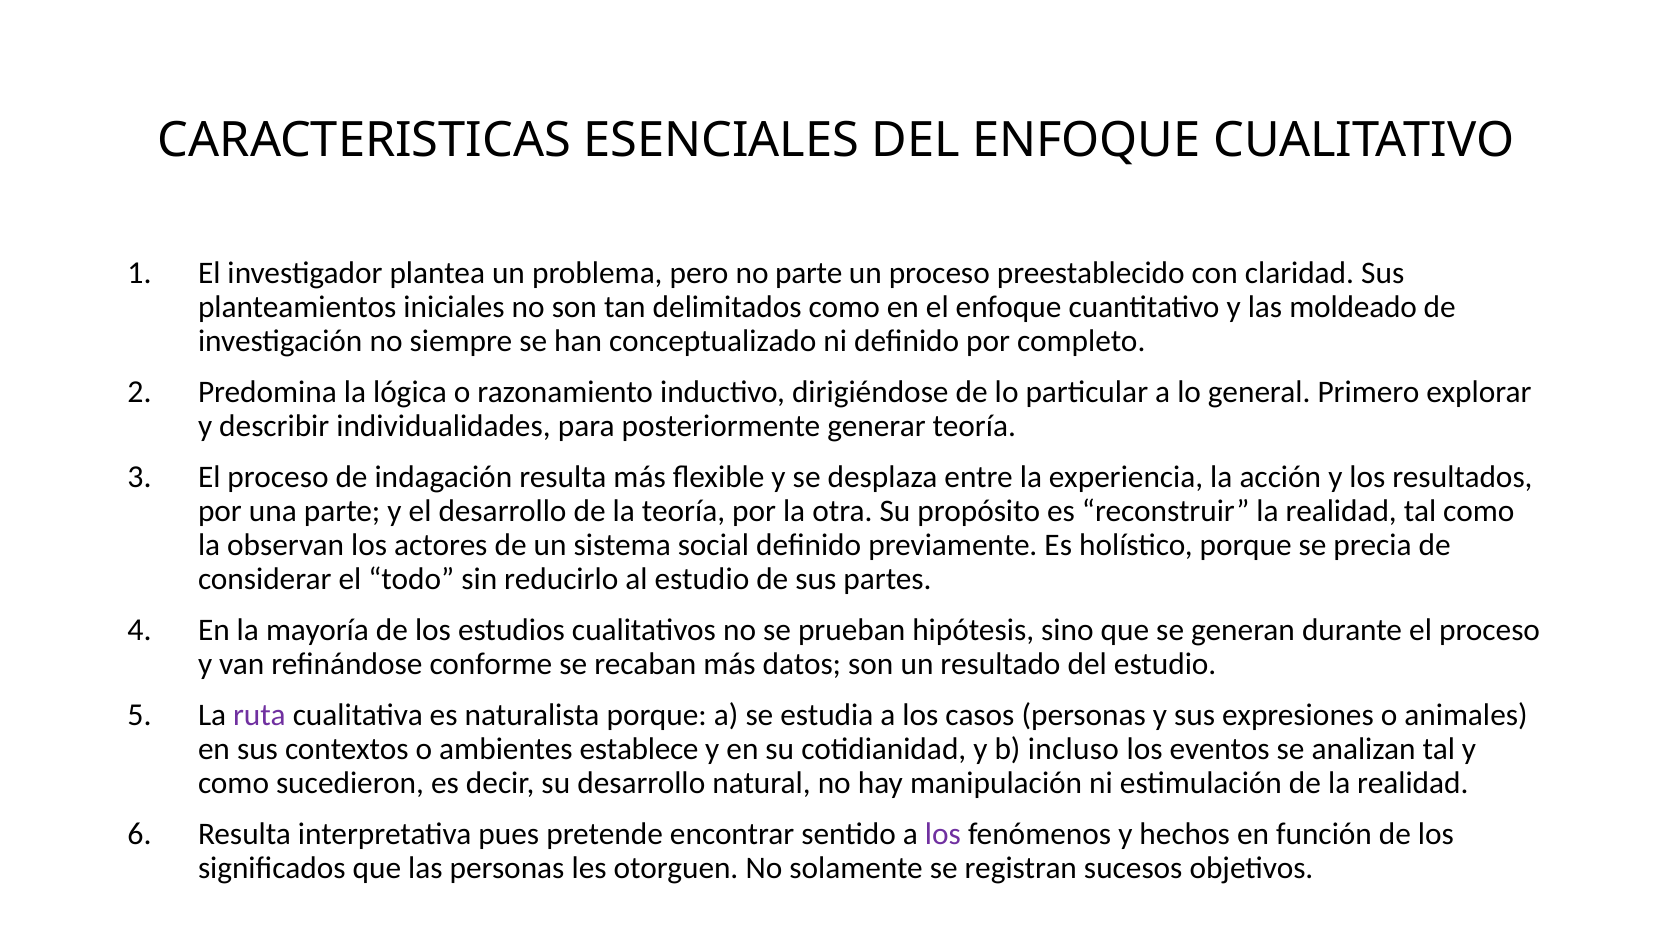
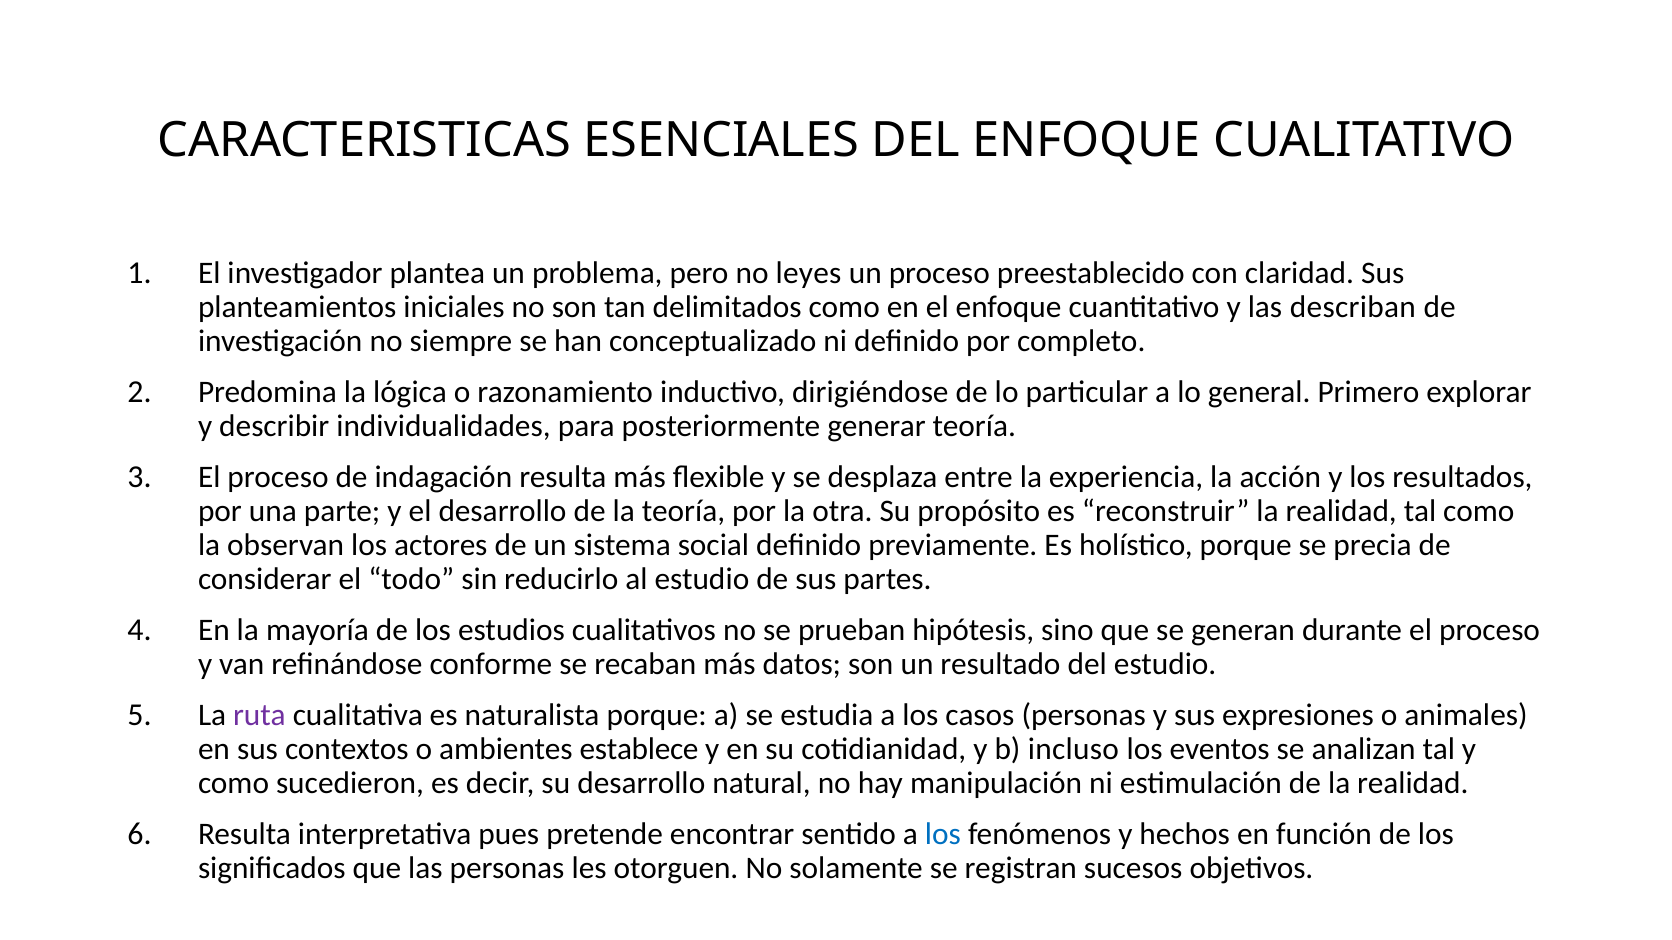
no parte: parte -> leyes (809, 273)
moldeado: moldeado -> describan (1353, 307)
los colour: purple -> blue (943, 835)
